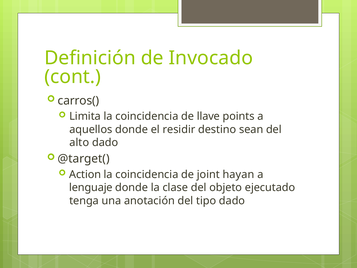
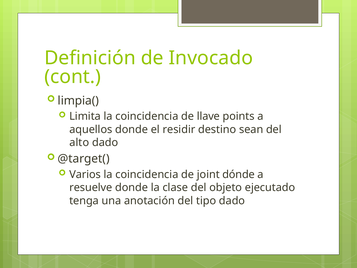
carros(: carros( -> limpia( (78, 100)
Action: Action -> Varios (85, 174)
hayan: hayan -> dónde (239, 174)
lenguaje: lenguaje -> resuelve (91, 187)
